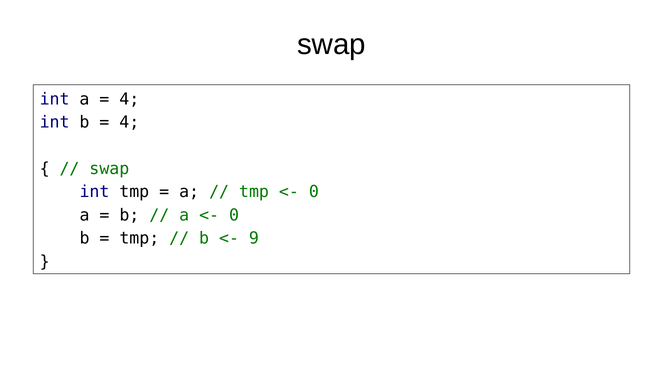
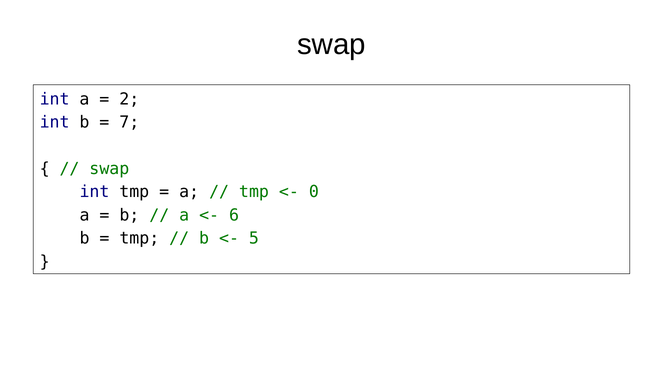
4: 4 -> 2 (129, 99)
4: 4 -> 7 (129, 122)
0: 0 -> 6 (234, 215)
9: 9 -> 5 (254, 238)
